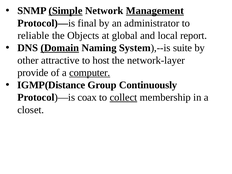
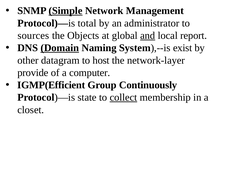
Management underline: present -> none (155, 11)
final: final -> total (87, 23)
reliable: reliable -> sources (33, 36)
and underline: none -> present (148, 36)
suite: suite -> exist (183, 48)
attractive: attractive -> datagram (60, 60)
computer underline: present -> none (90, 73)
IGMP(Distance: IGMP(Distance -> IGMP(Efficient (51, 85)
coax: coax -> state (87, 97)
